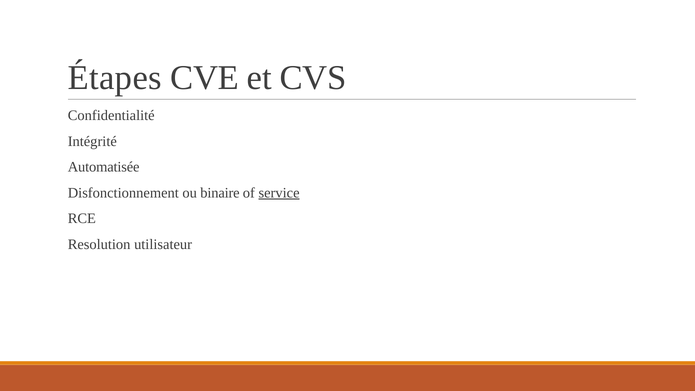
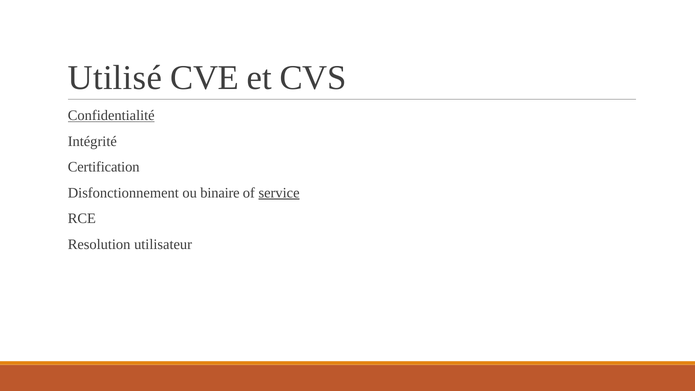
Étapes: Étapes -> Utilisé (115, 78)
Confidentialité underline: none -> present (111, 116)
Automatisée: Automatisée -> Certification (104, 167)
